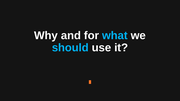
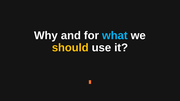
should colour: light blue -> yellow (70, 48)
